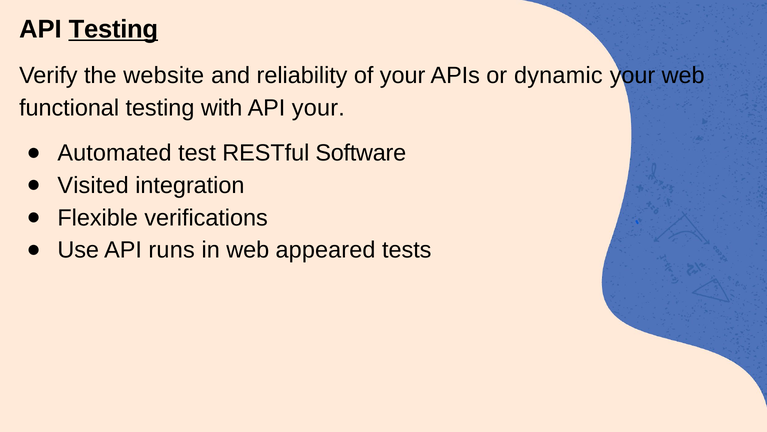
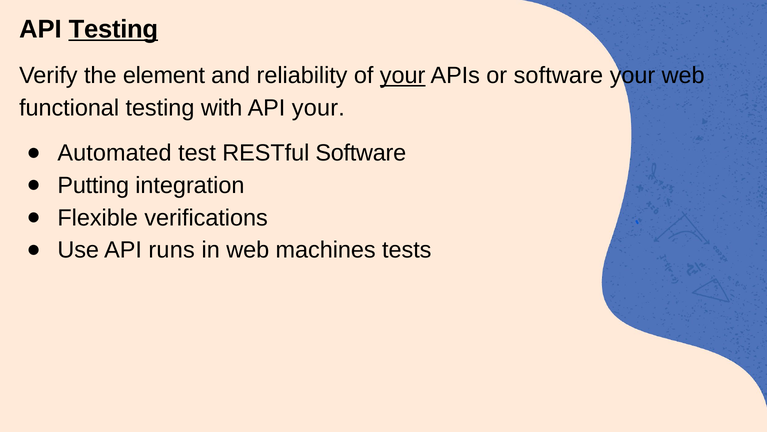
website: website -> element (164, 76)
your underline: none -> present (403, 76)
or dynamic: dynamic -> software (558, 76)
Visited: Visited -> Putting (93, 185)
appeared: appeared -> machines (326, 250)
